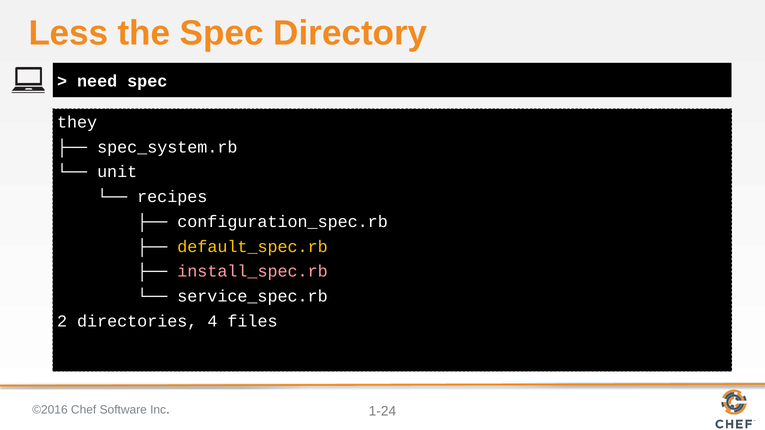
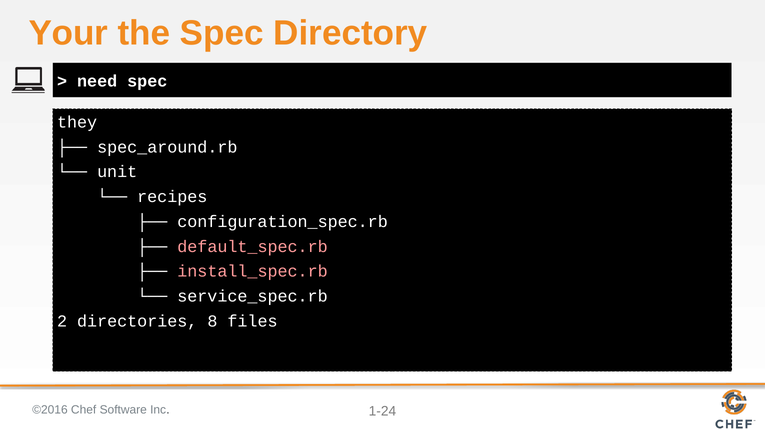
Less: Less -> Your (68, 33)
spec_system.rb: spec_system.rb -> spec_around.rb (167, 147)
default_spec.rb colour: yellow -> pink (253, 247)
4: 4 -> 8 (212, 321)
